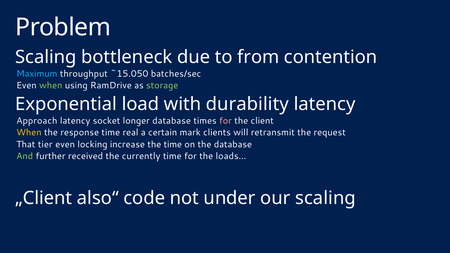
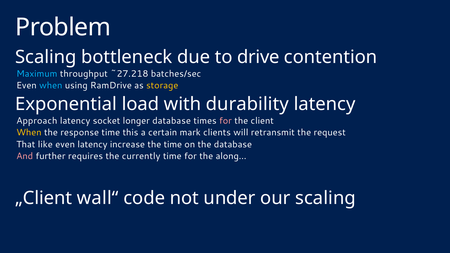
from: from -> drive (258, 57)
~15.050: ~15.050 -> ~27.218 (129, 74)
when colour: light green -> light blue (51, 86)
storage colour: light green -> yellow (162, 86)
real: real -> this (130, 133)
tier: tier -> like (45, 144)
even locking: locking -> latency (92, 144)
And colour: light green -> pink (25, 156)
received: received -> requires (86, 156)
loads…: loads… -> along… (231, 156)
also“: also“ -> wall“ (98, 198)
